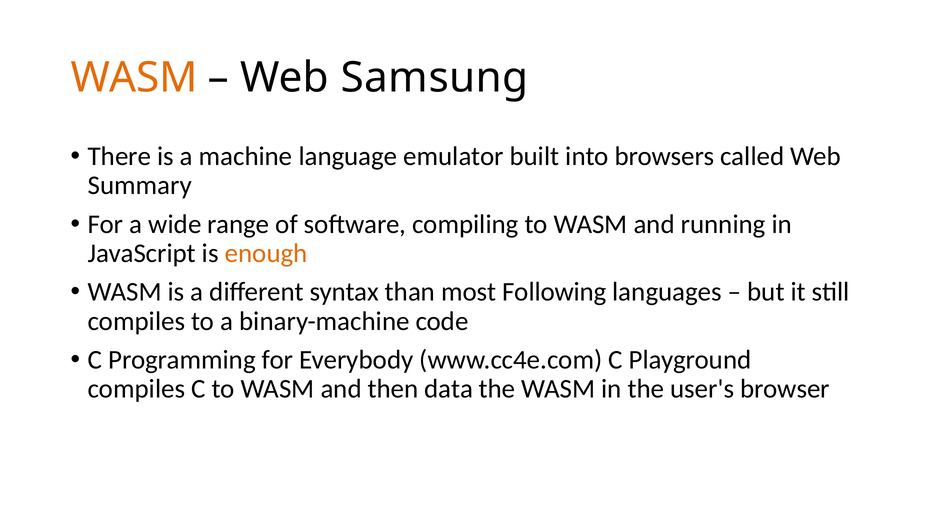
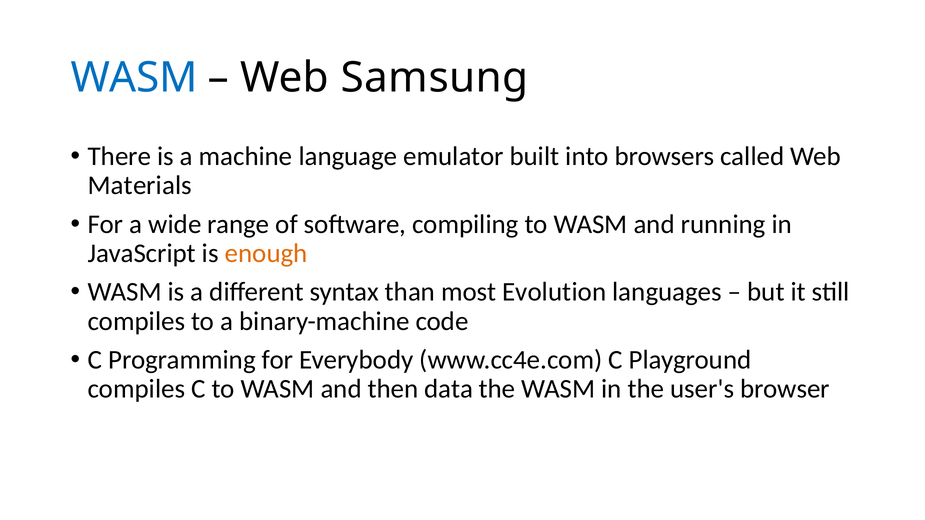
WASM colour: orange -> blue (134, 78)
Summary: Summary -> Materials (140, 186)
Following: Following -> Evolution (554, 292)
